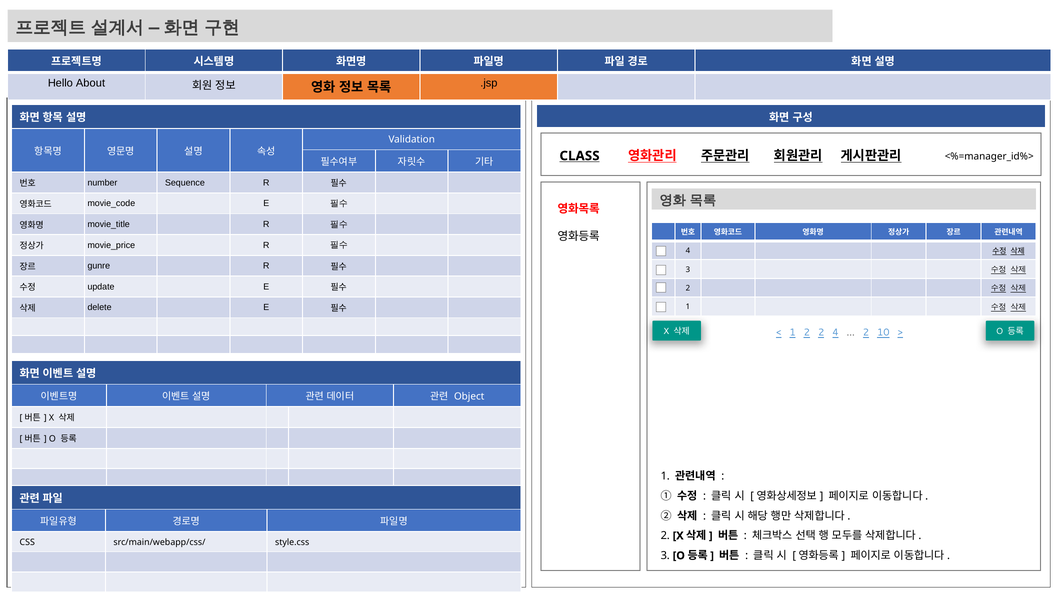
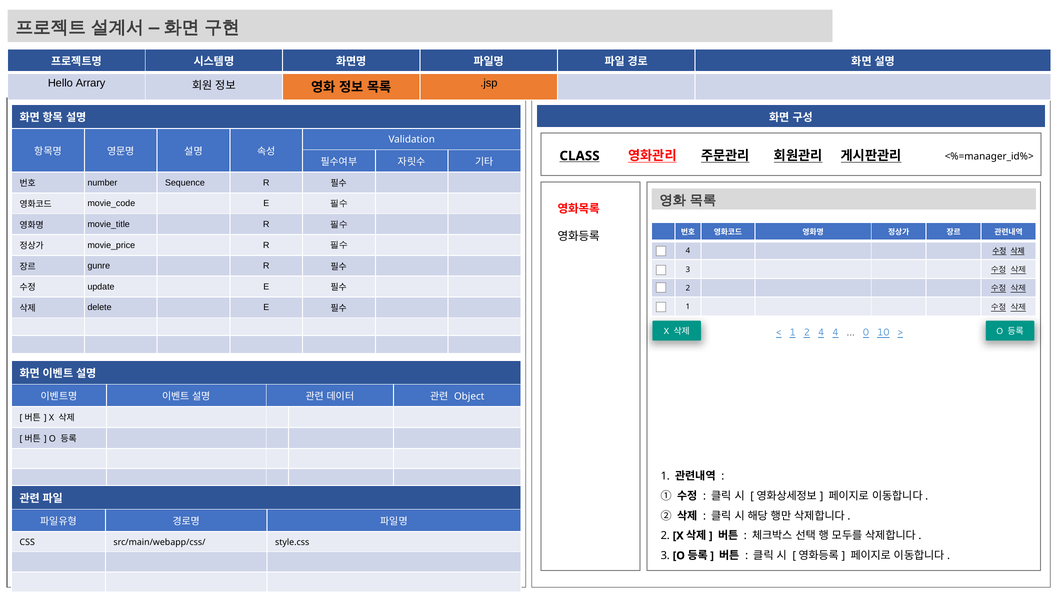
About: About -> Arrary (91, 83)
2 2: 2 -> 4 (821, 333)
2: 2 -> 0 (866, 333)
